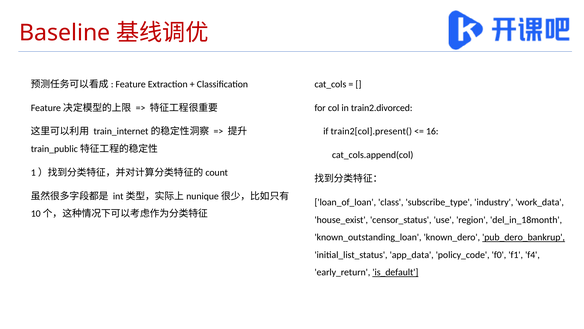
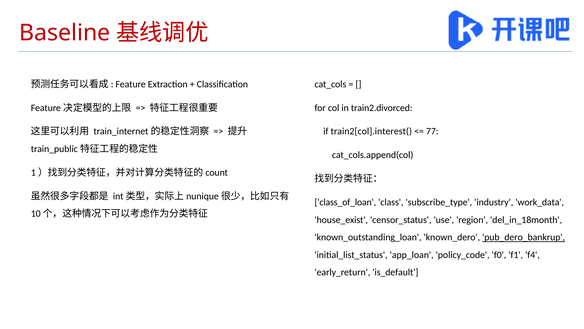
train2[col].present(: train2[col].present( -> train2[col].interest( (371, 131)
16: 16 -> 77 (432, 131)
loan_of_loan: loan_of_loan -> class_of_loan (345, 202)
app_data: app_data -> app_loan (412, 255)
is_default underline: present -> none (395, 272)
